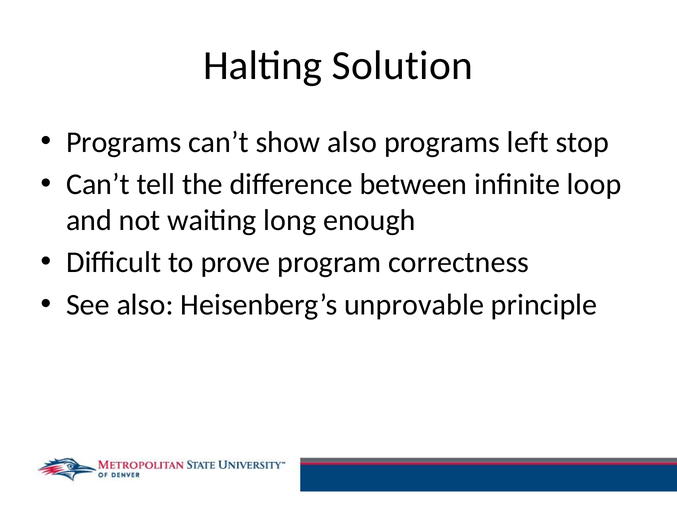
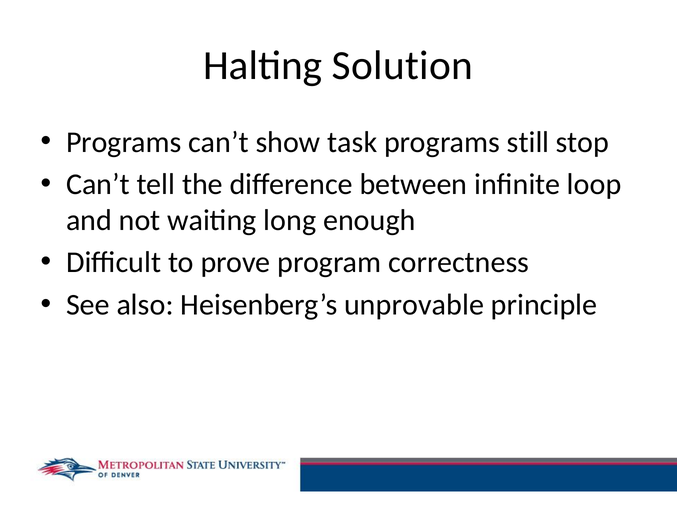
show also: also -> task (352, 142)
left: left -> still (528, 142)
